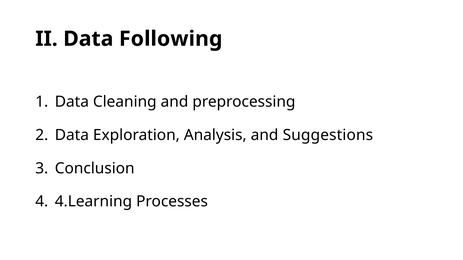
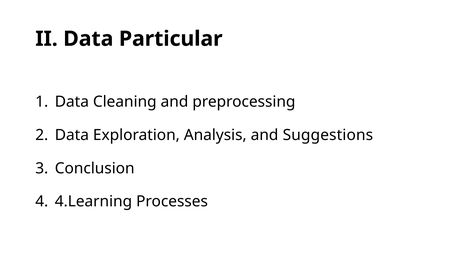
Following: Following -> Particular (171, 39)
